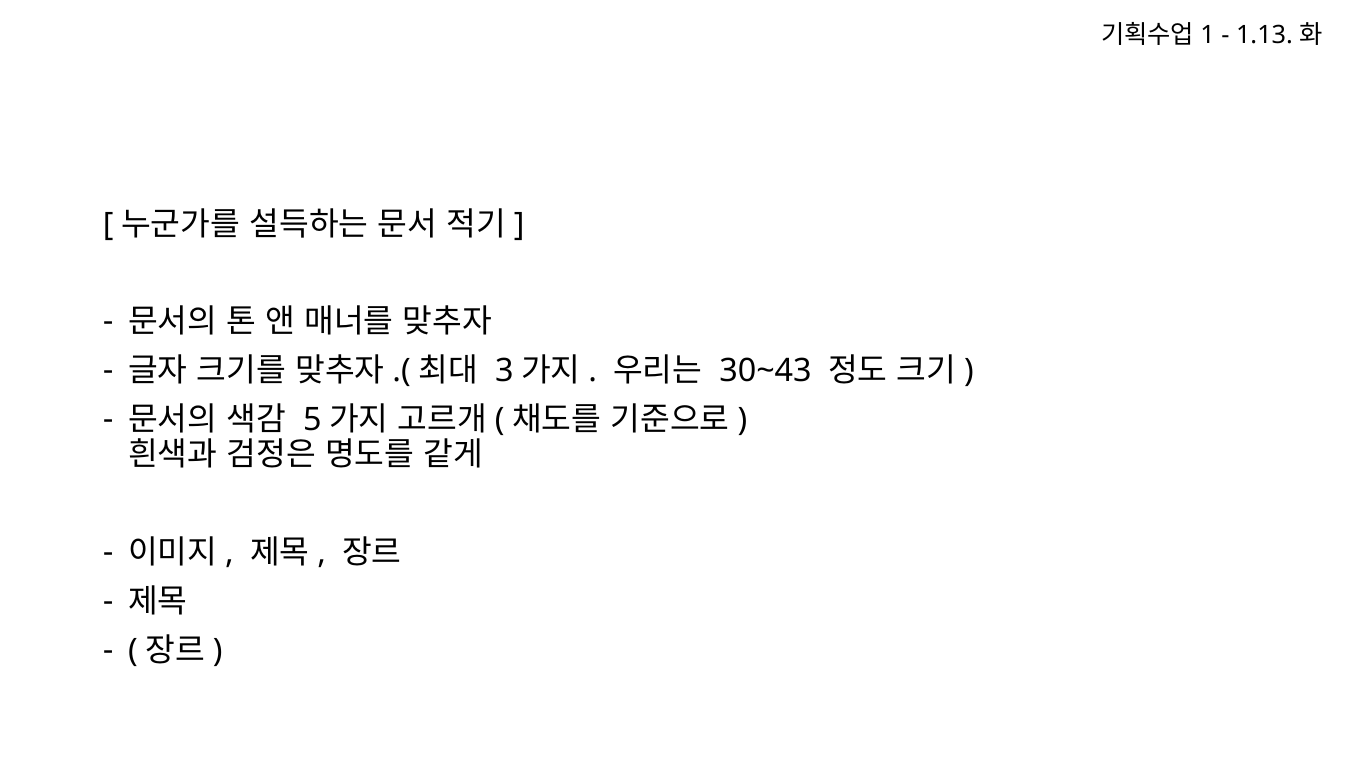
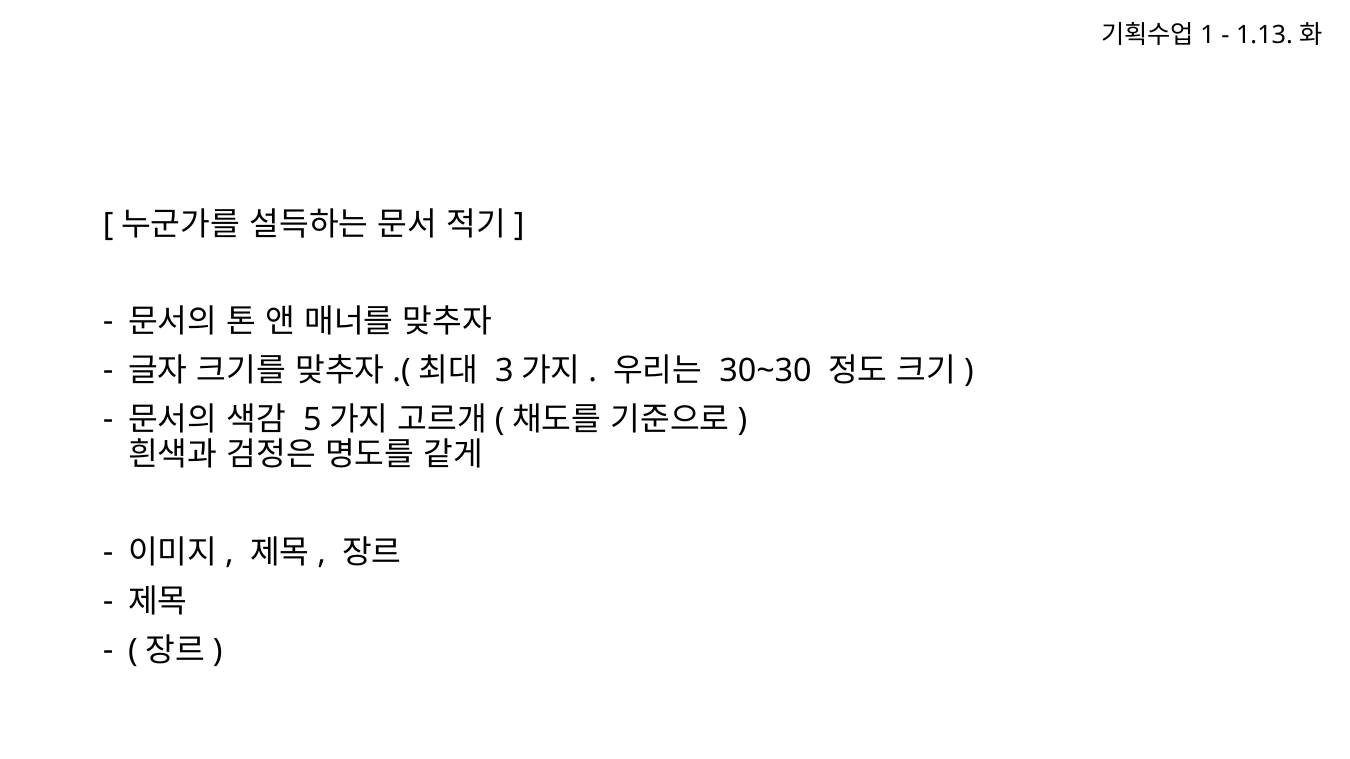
30~43: 30~43 -> 30~30 (766, 371)
